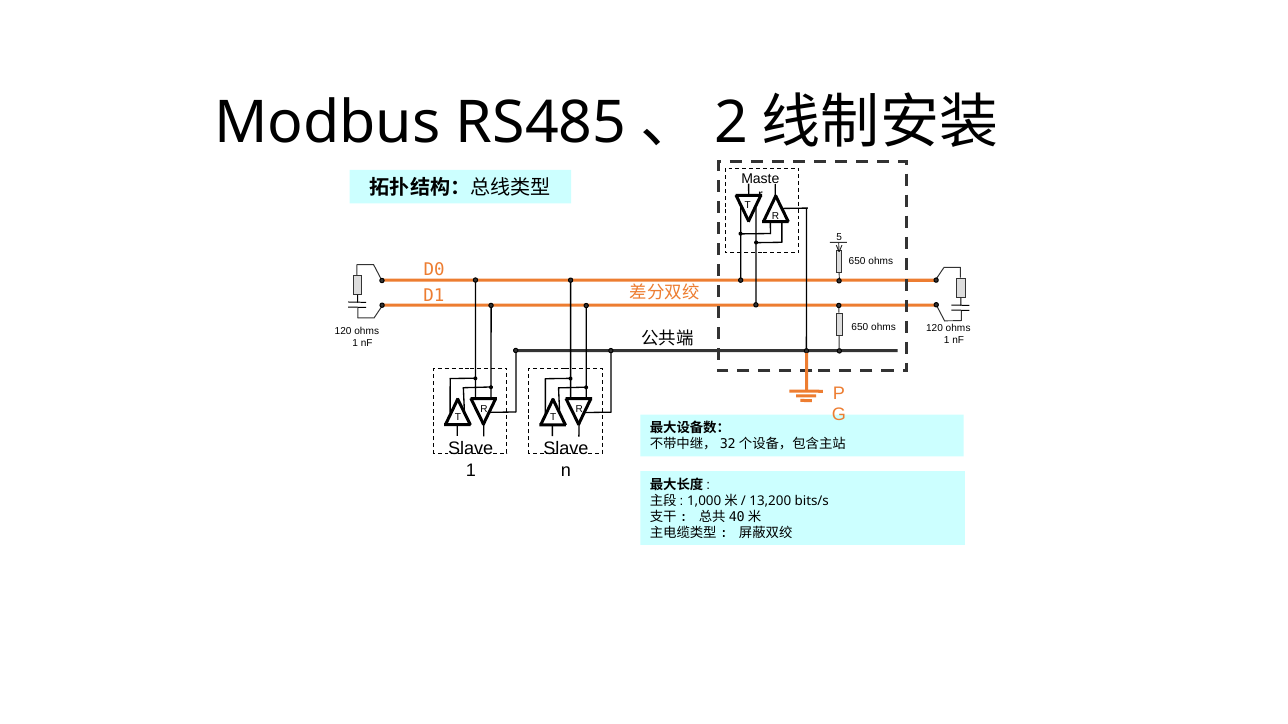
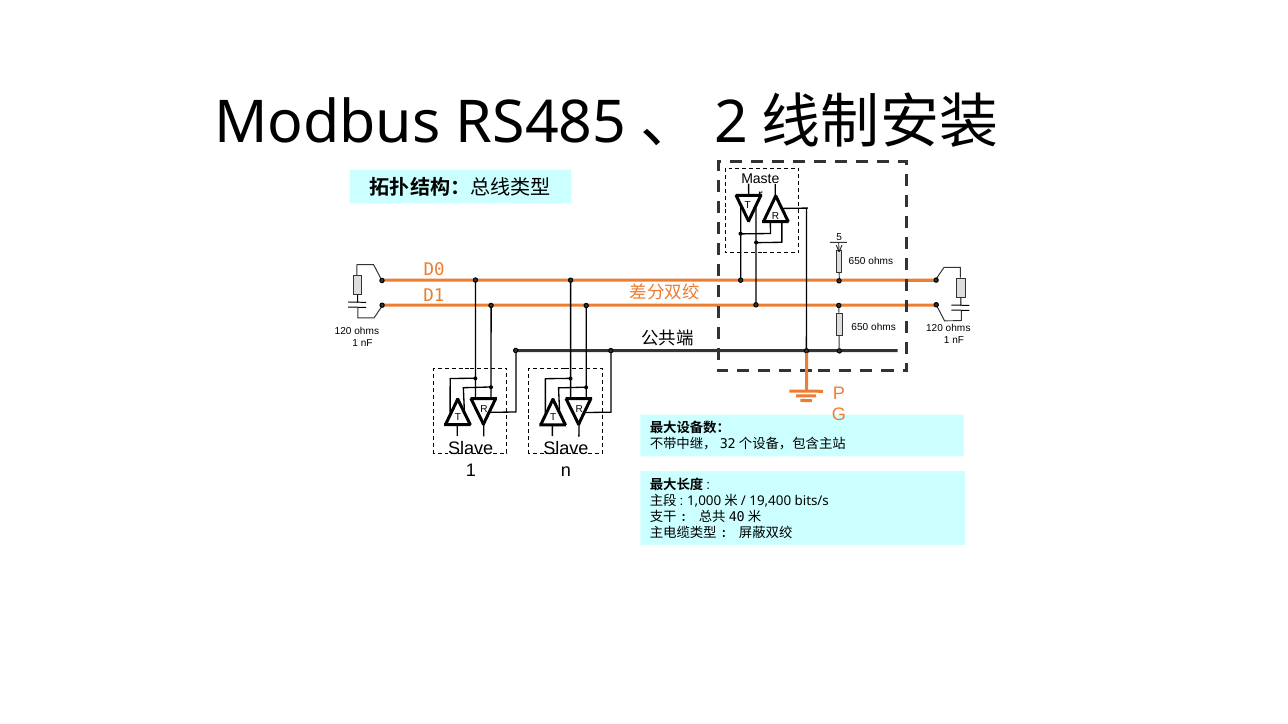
13,200: 13,200 -> 19,400 (770, 501)
